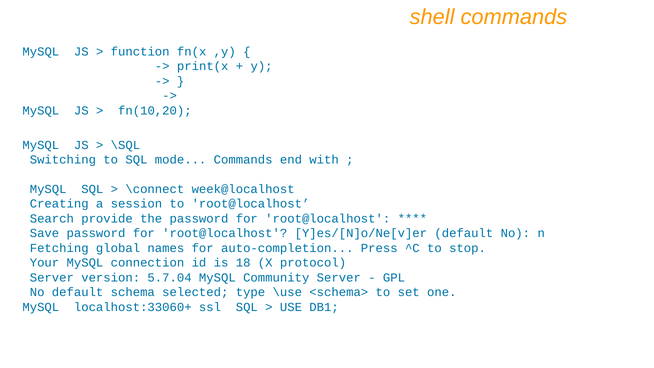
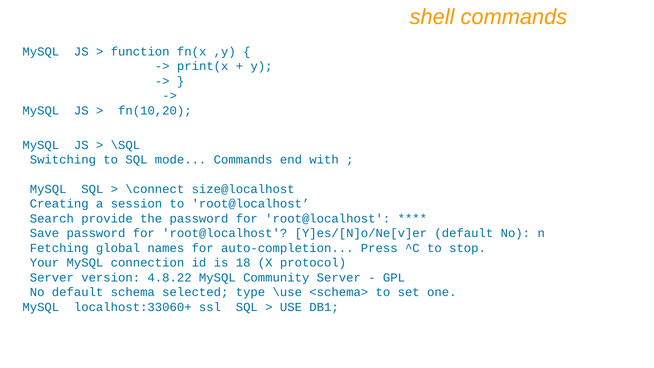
week@localhost: week@localhost -> size@localhost (243, 189)
5.7.04: 5.7.04 -> 4.8.22 (170, 277)
